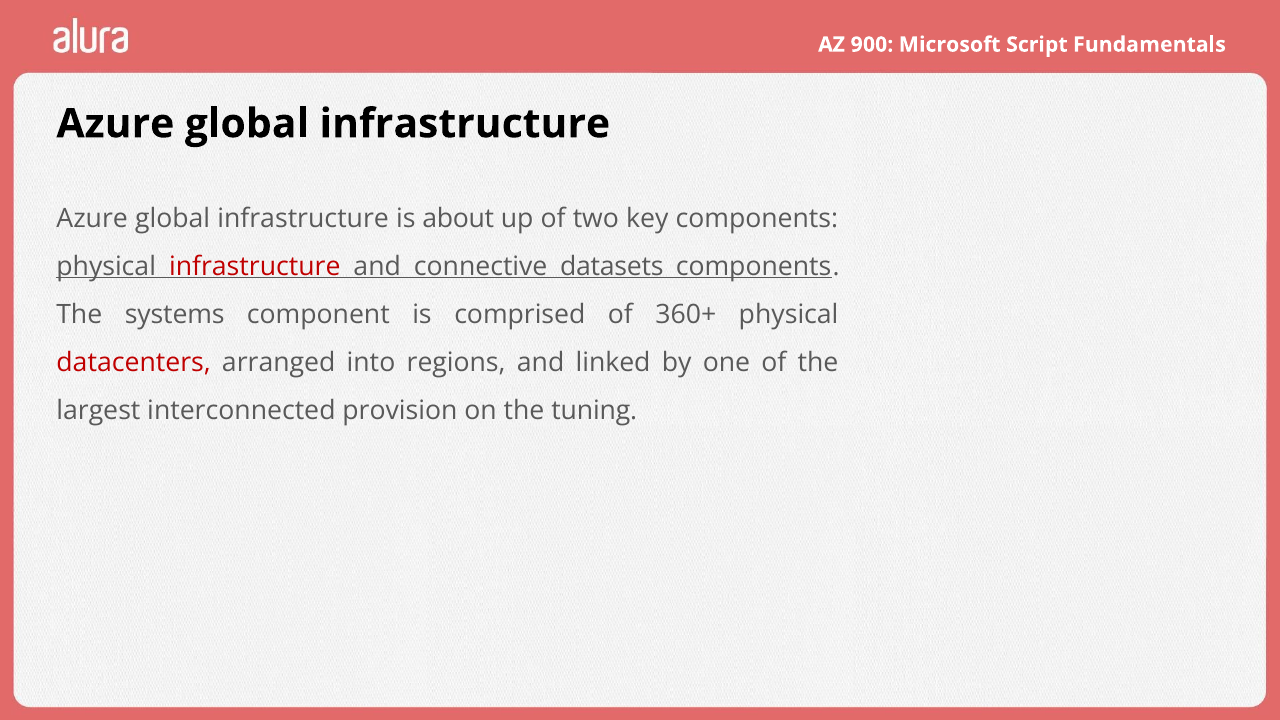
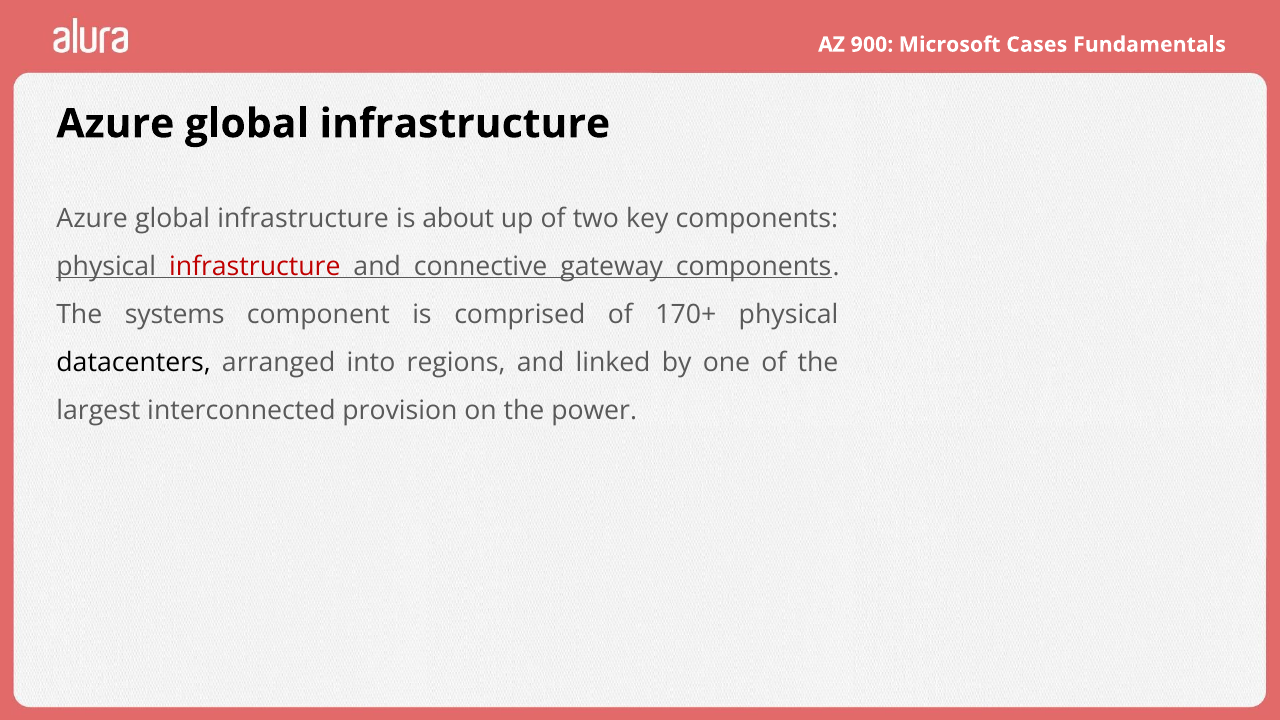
Script: Script -> Cases (1037, 45)
datasets: datasets -> gateway (612, 267)
360+: 360+ -> 170+ (686, 315)
datacenters colour: red -> black (134, 363)
tuning: tuning -> power (594, 411)
